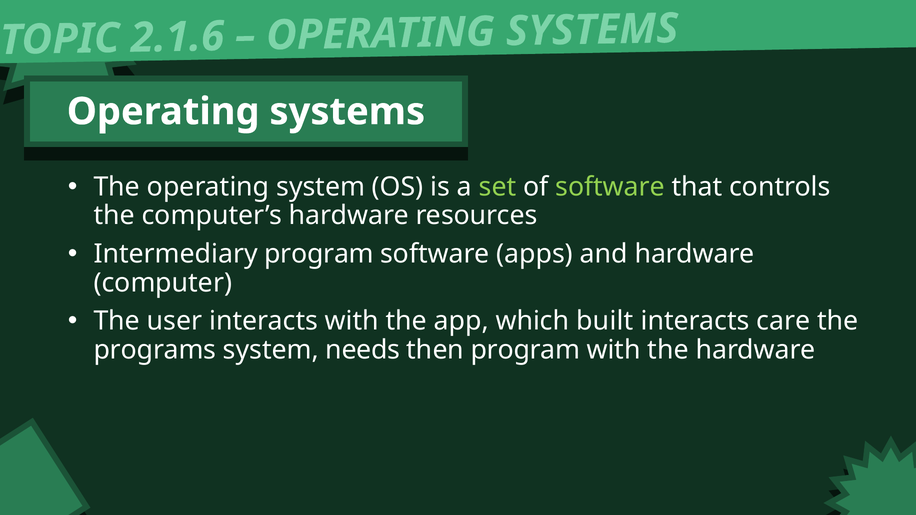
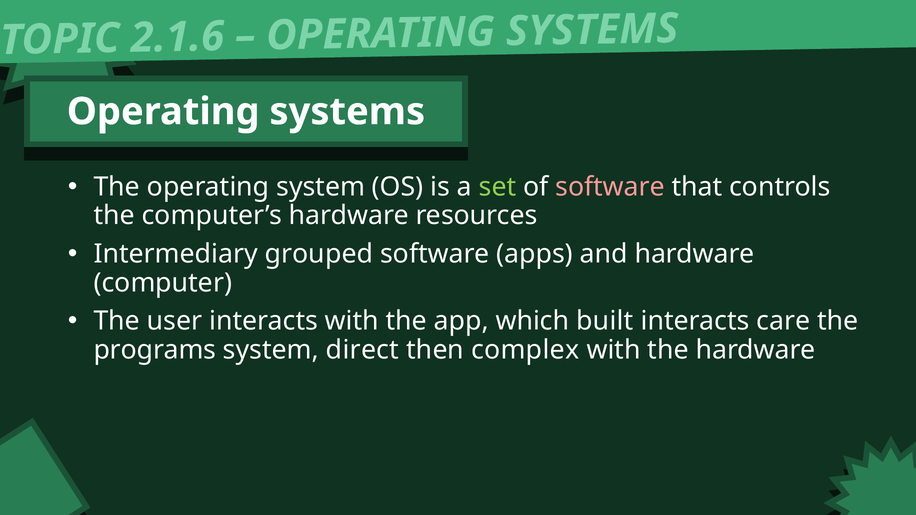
software colour: light green -> pink (610, 187)
Intermediary program: program -> grouped (319, 254)
needs: needs -> direct (362, 350)
then program: program -> complex (525, 350)
